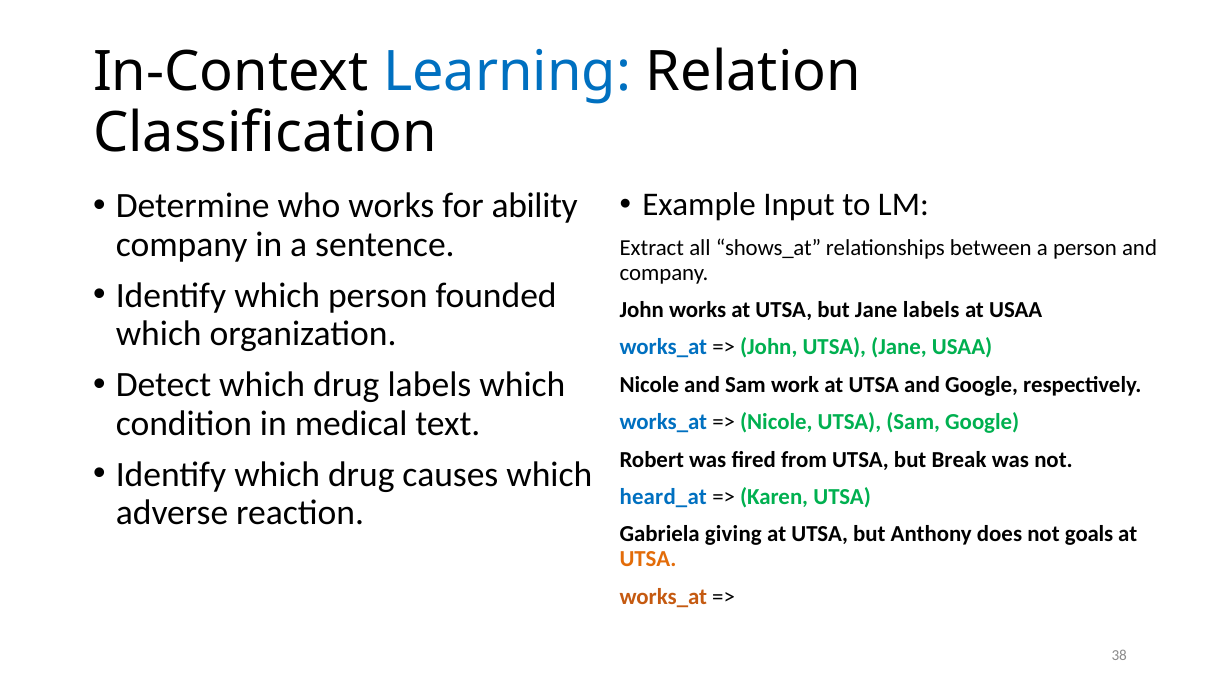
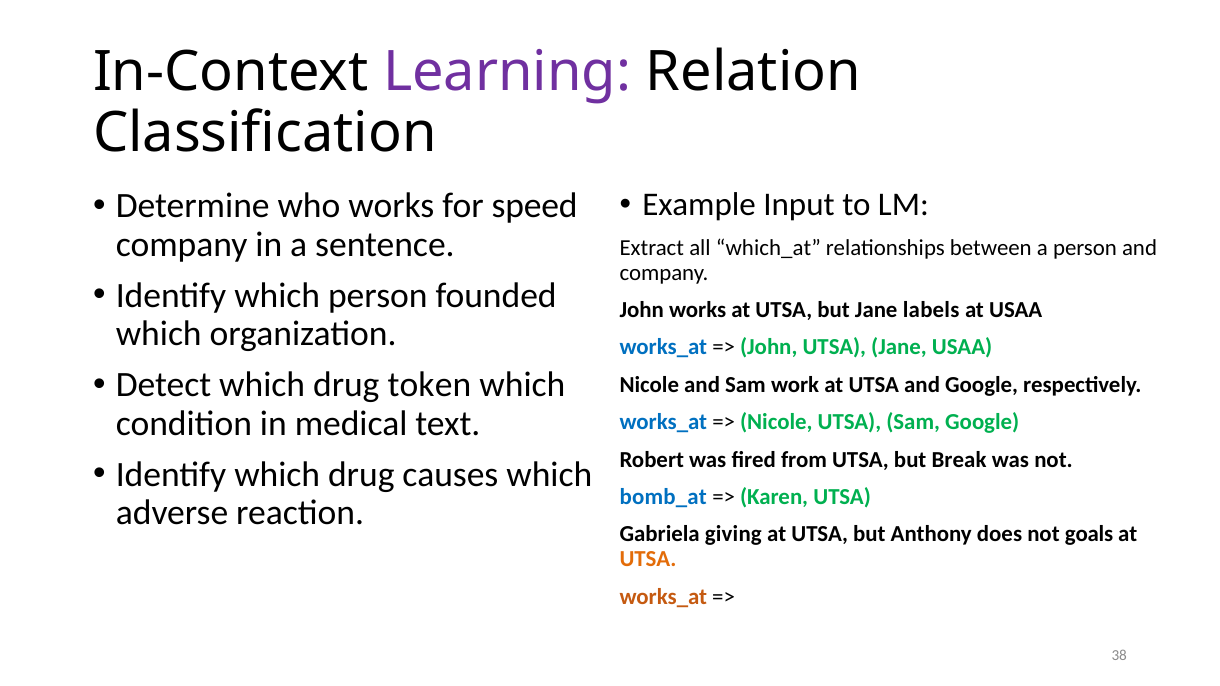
Learning colour: blue -> purple (507, 72)
ability: ability -> speed (535, 206)
shows_at: shows_at -> which_at (768, 248)
drug labels: labels -> token (429, 385)
heard_at: heard_at -> bomb_at (663, 497)
